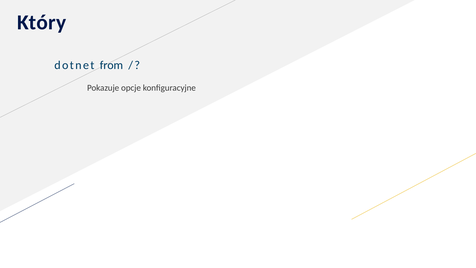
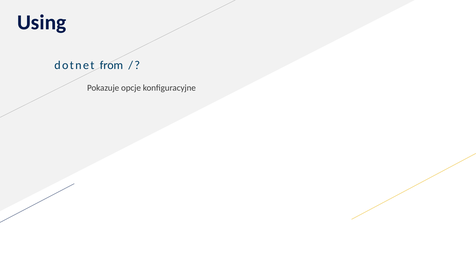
Który: Który -> Using (42, 22)
